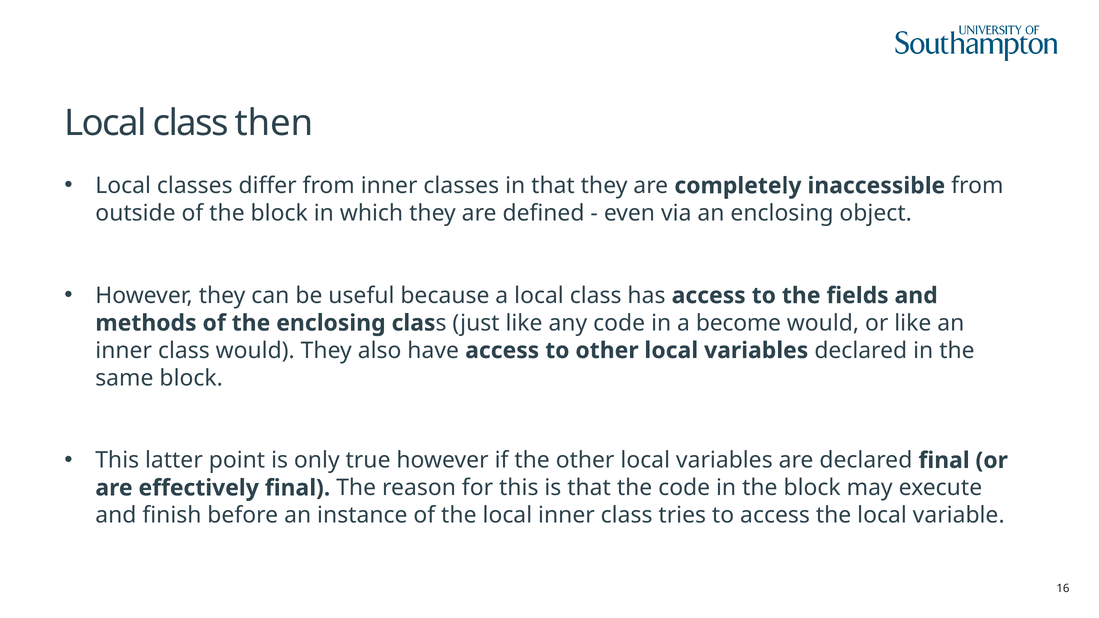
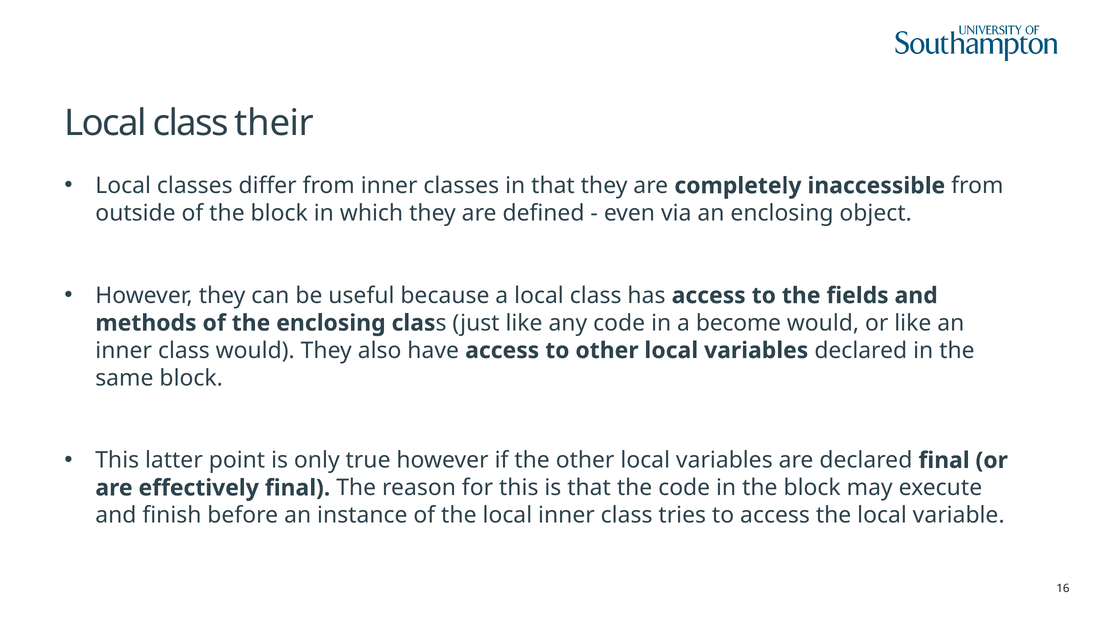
then: then -> their (274, 123)
